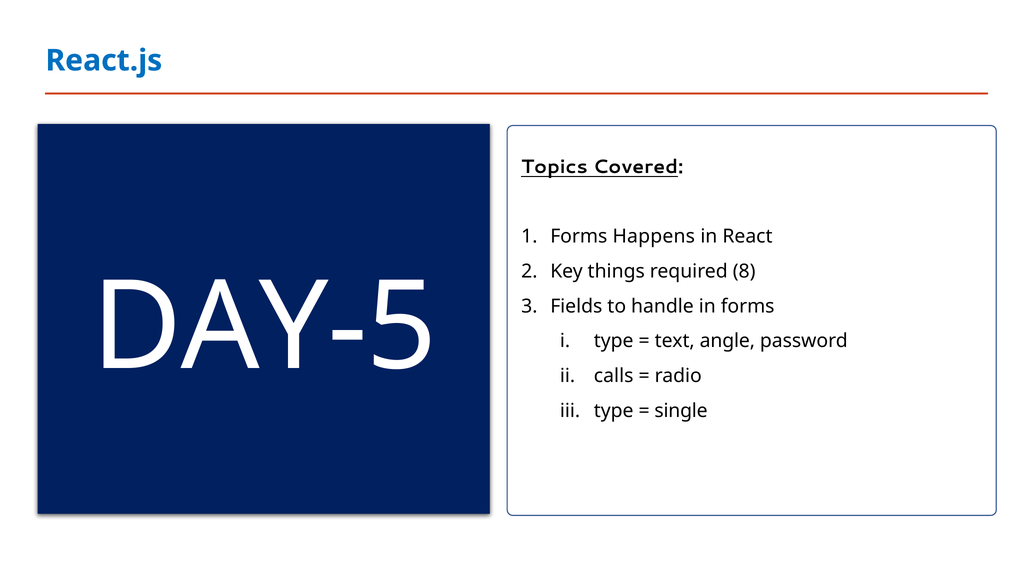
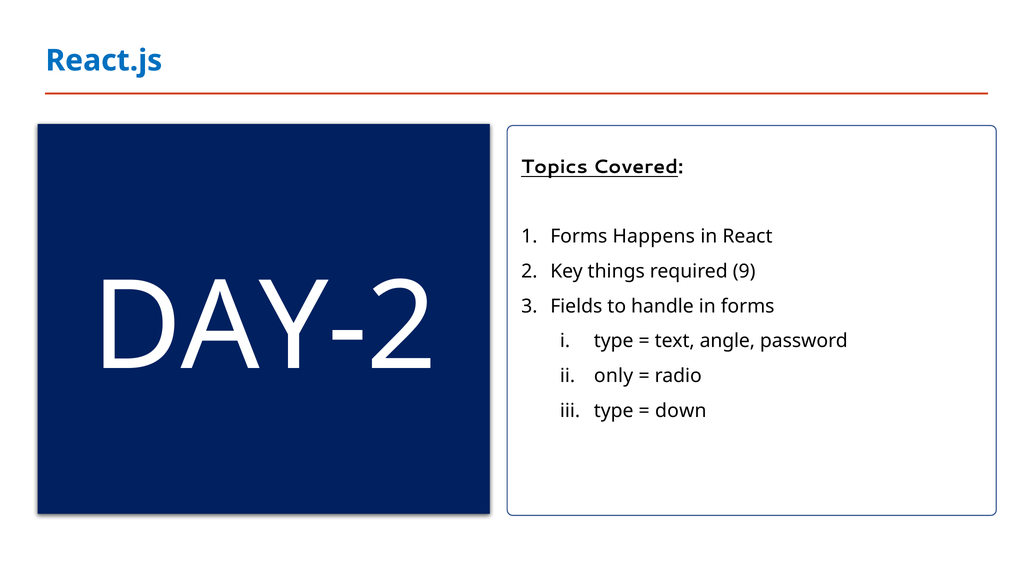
8: 8 -> 9 (744, 272)
DAY-5: DAY-5 -> DAY-2 (264, 328)
calls: calls -> only (614, 376)
single: single -> down (681, 411)
